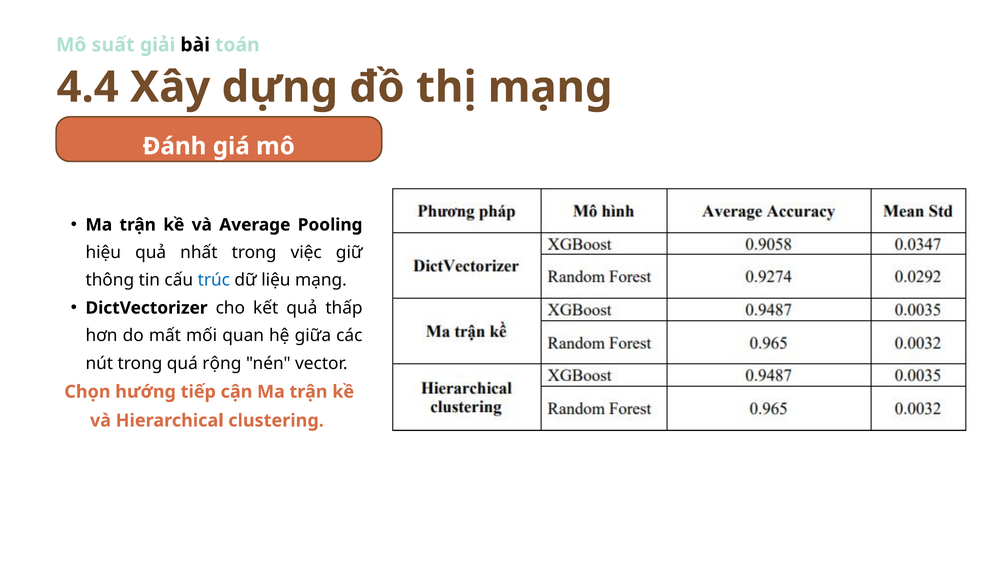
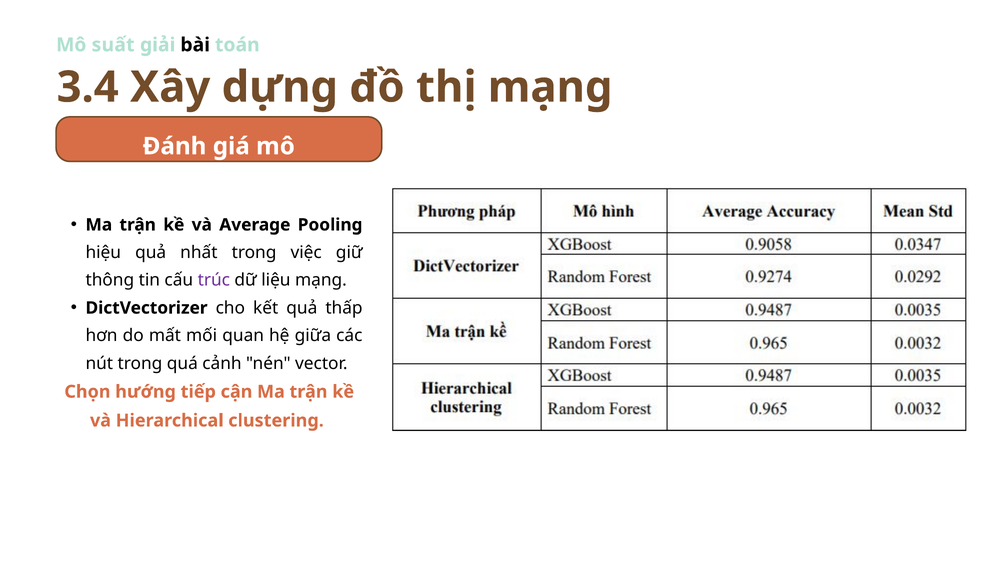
4.4: 4.4 -> 3.4 (88, 87)
trúc colour: blue -> purple (214, 280)
rộng: rộng -> cảnh (222, 363)
